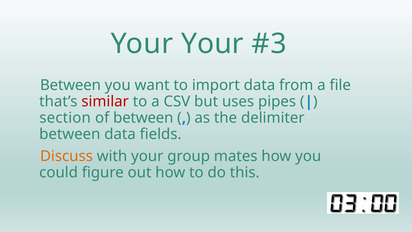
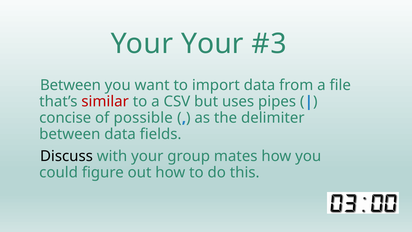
section: section -> concise (65, 118)
of between: between -> possible (143, 118)
Discuss colour: orange -> black (66, 156)
